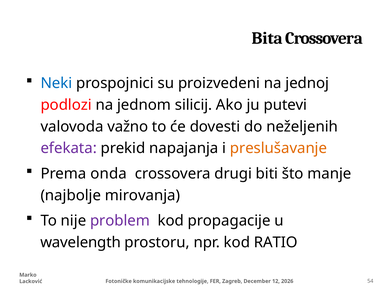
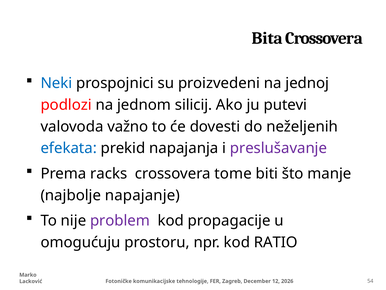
efekata colour: purple -> blue (69, 148)
preslušavanje colour: orange -> purple (279, 148)
onda: onda -> racks (109, 173)
drugi: drugi -> tome (233, 173)
mirovanja: mirovanja -> napajanje (142, 195)
wavelength: wavelength -> omogućuju (81, 242)
